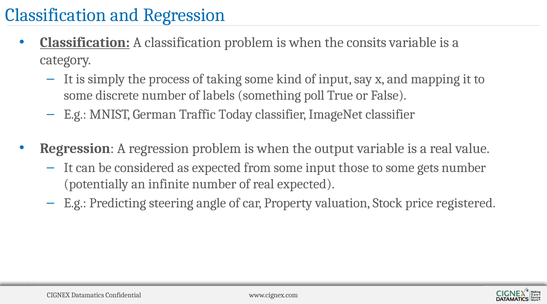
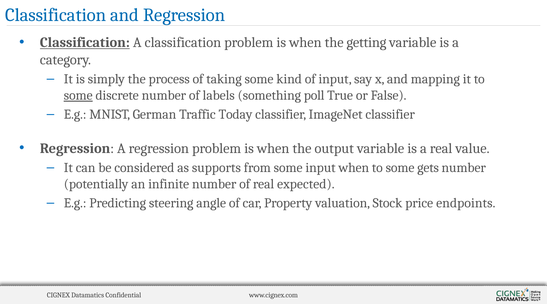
consits: consits -> getting (366, 42)
some underline: none -> present (78, 95)
as expected: expected -> supports (216, 168)
input those: those -> when (354, 168)
registered: registered -> endpoints (466, 203)
